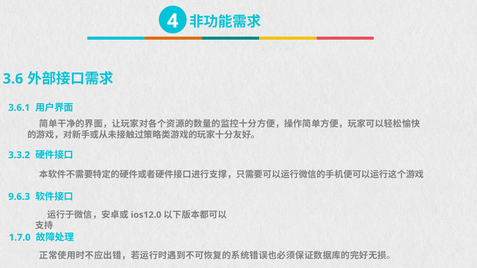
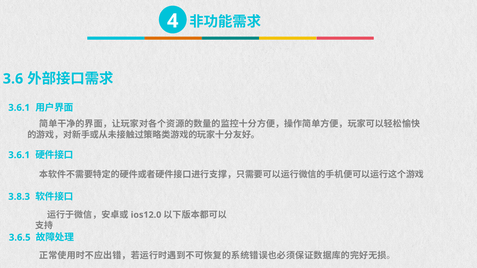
3.3.2: 3.3.2 -> 3.6.1 (19, 155)
9.6.3: 9.6.3 -> 3.8.3 (19, 197)
1.7.0: 1.7.0 -> 3.6.5 (20, 238)
